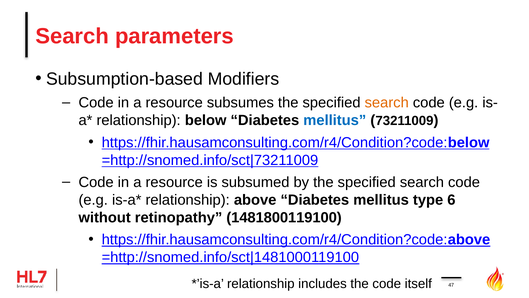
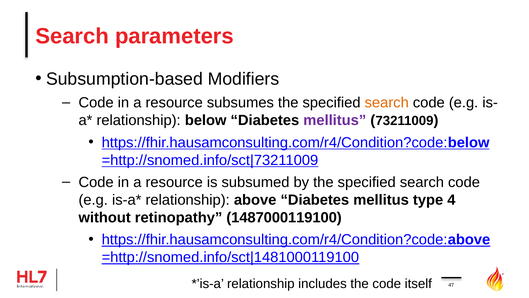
mellitus colour: blue -> purple (335, 120)
6: 6 -> 4 (451, 200)
1481800119100: 1481800119100 -> 1487000119100 (284, 217)
